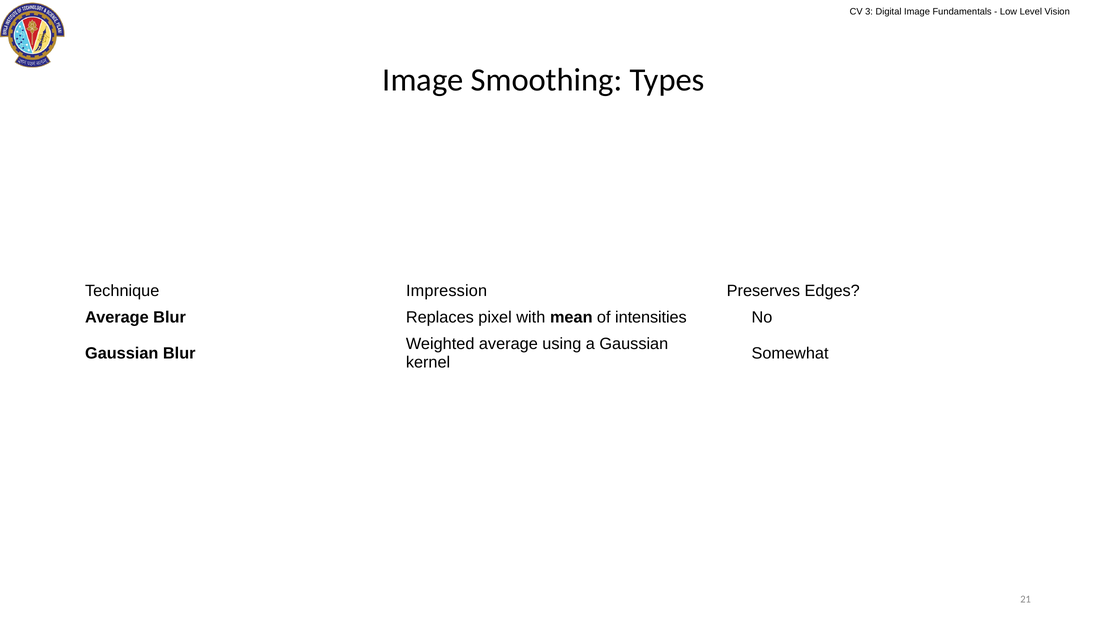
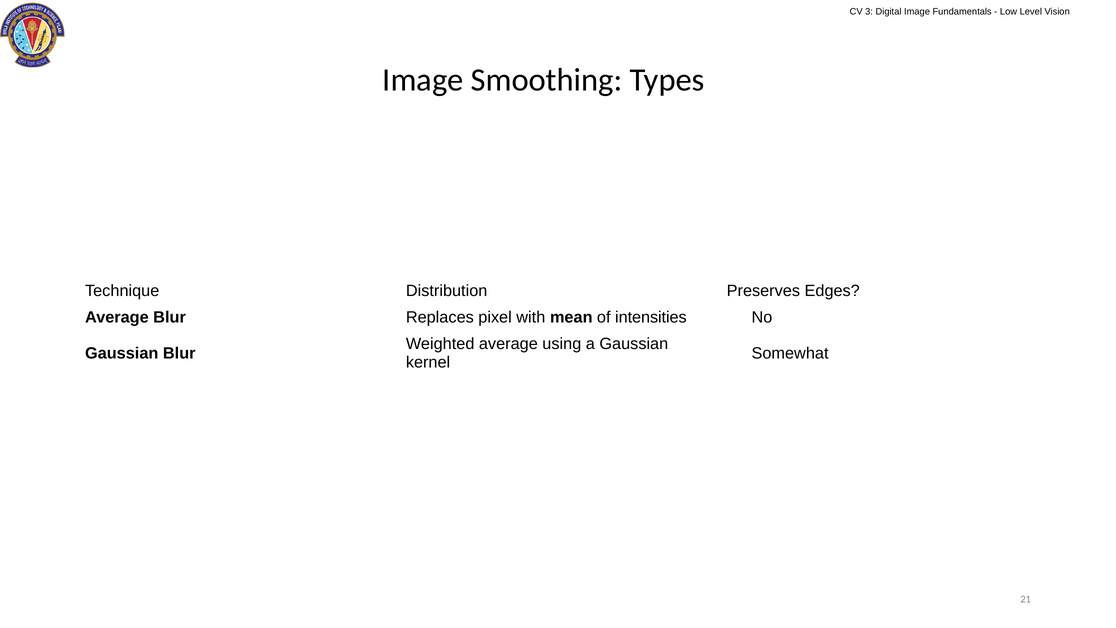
Impression: Impression -> Distribution (447, 291)
